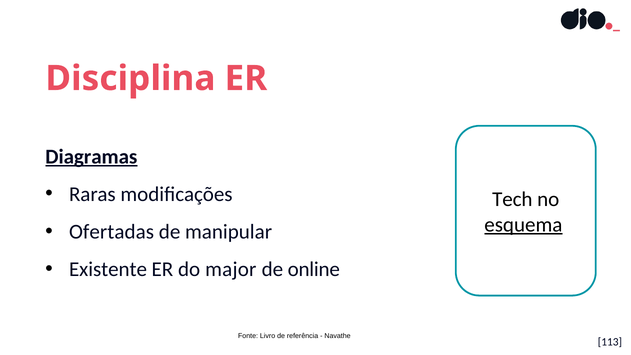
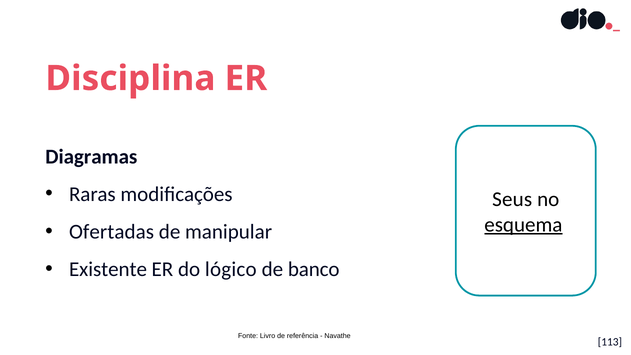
Diagramas underline: present -> none (91, 157)
Tech: Tech -> Seus (512, 199)
major: major -> lógico (231, 269)
online: online -> banco (314, 269)
